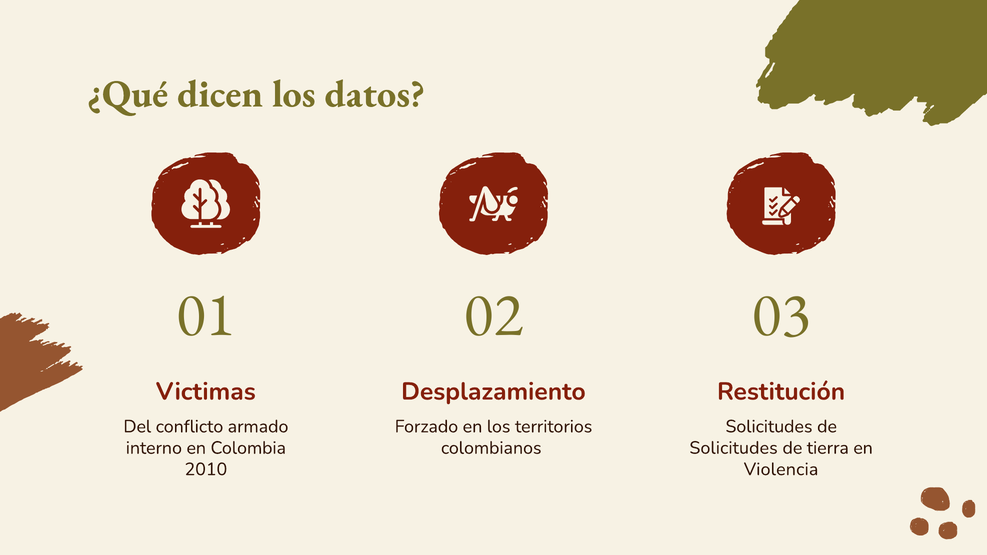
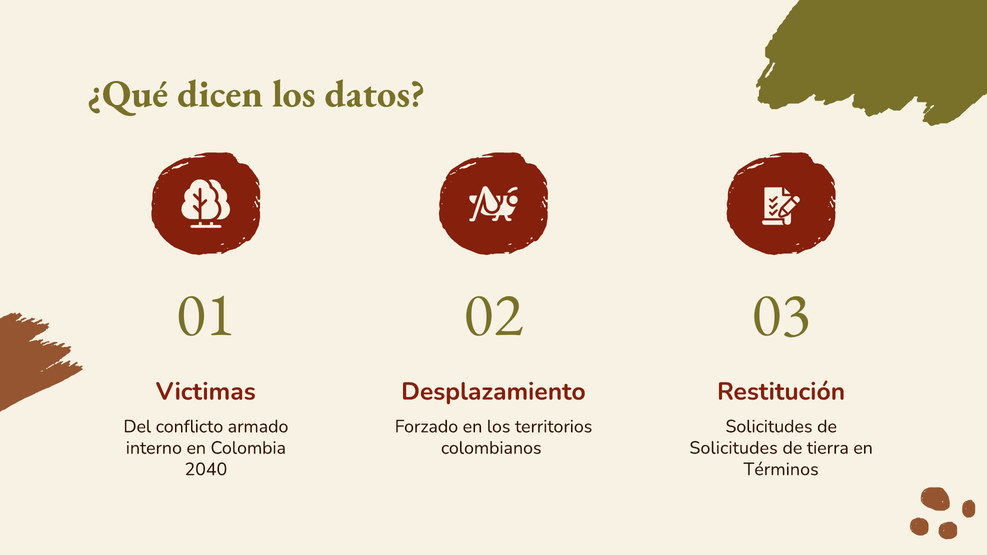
2010: 2010 -> 2040 (206, 469)
Violencia: Violencia -> Términos (781, 469)
